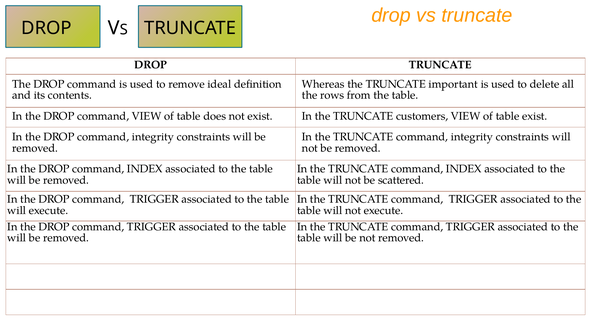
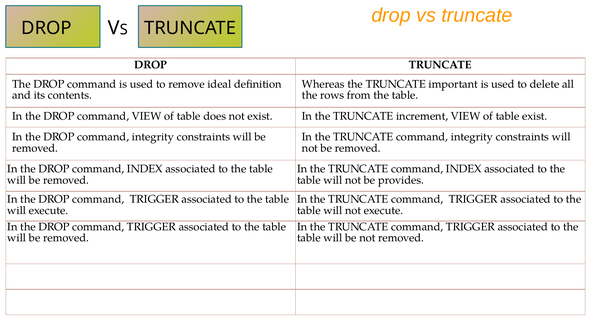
customers: customers -> increment (422, 116)
scattered: scattered -> provides (401, 180)
